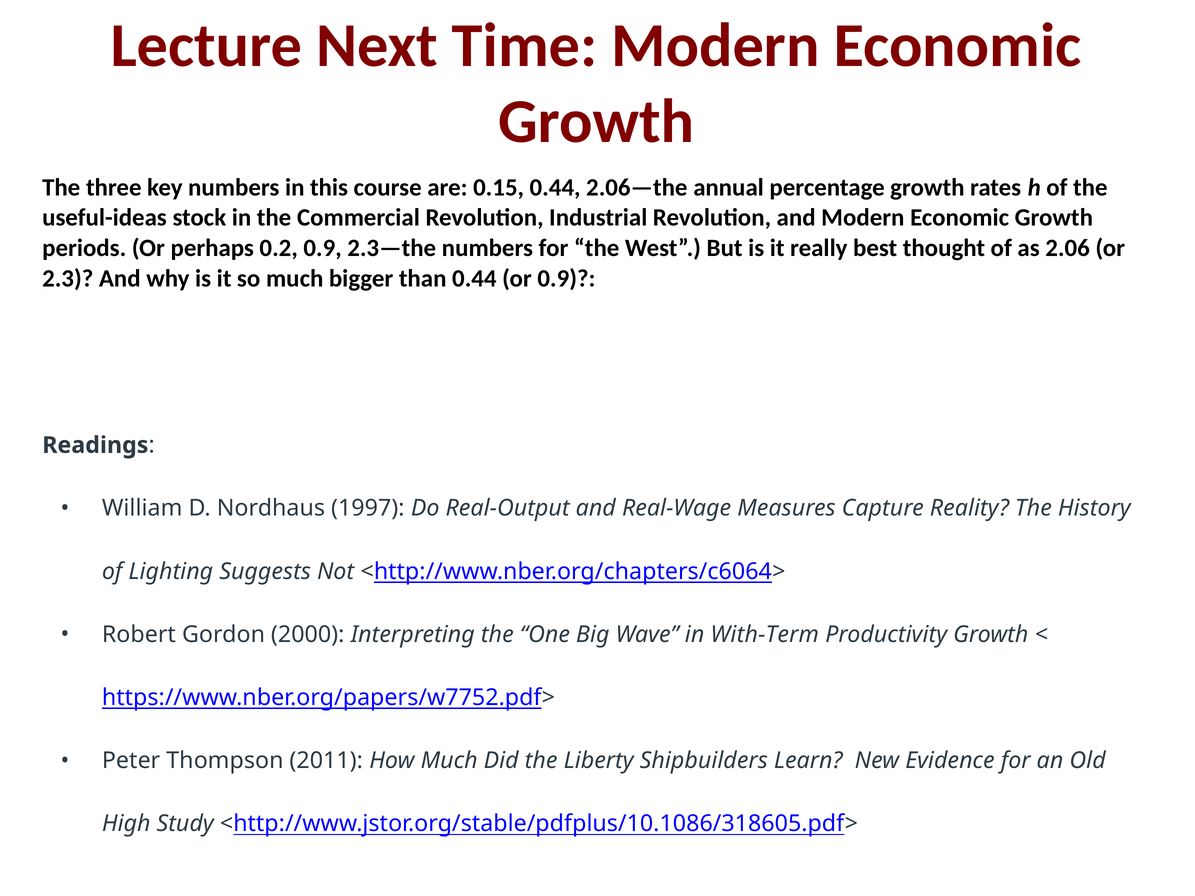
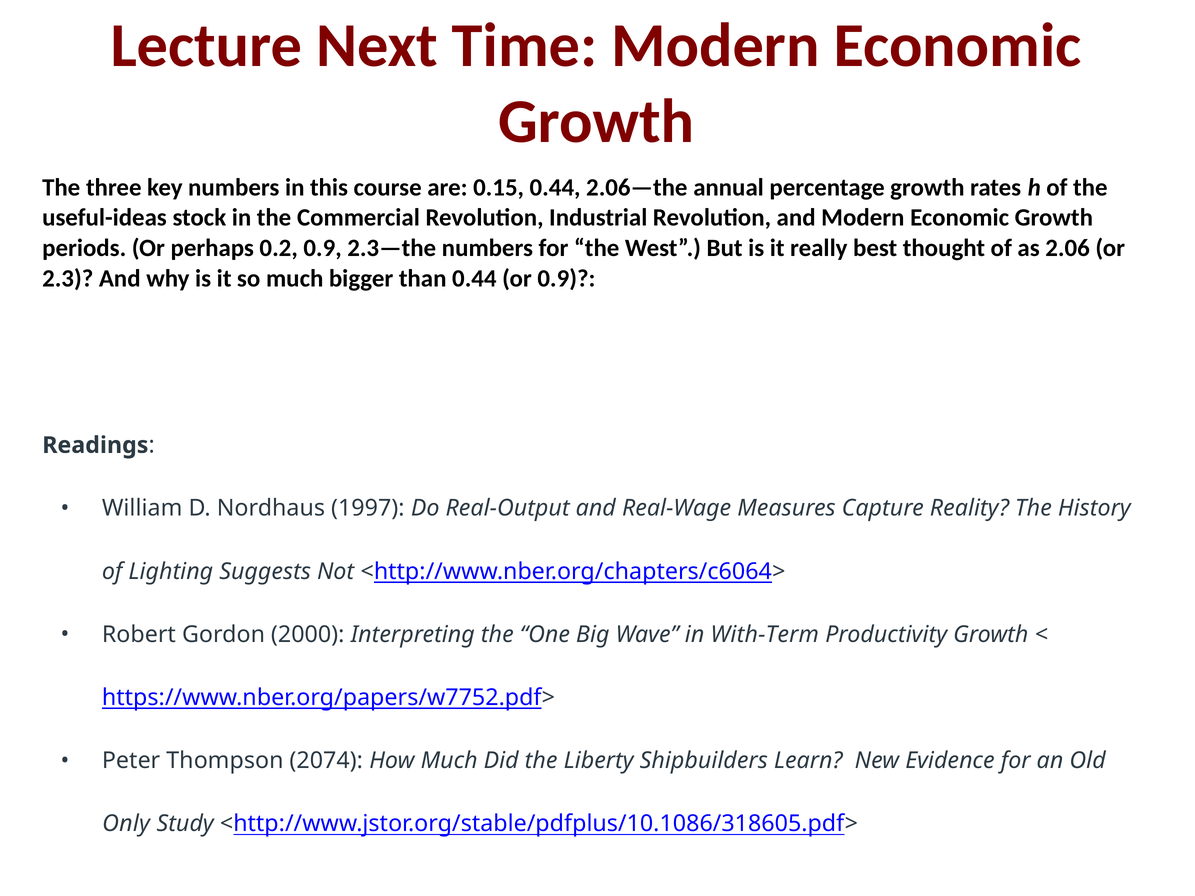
2011: 2011 -> 2074 (326, 761)
High: High -> Only (126, 824)
